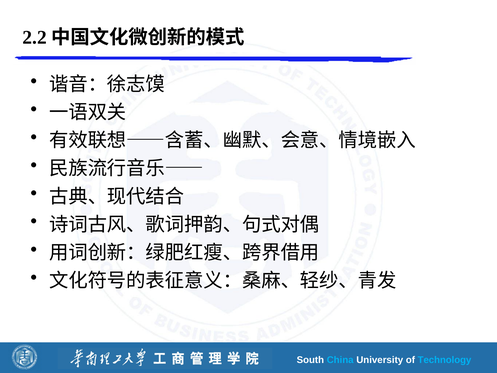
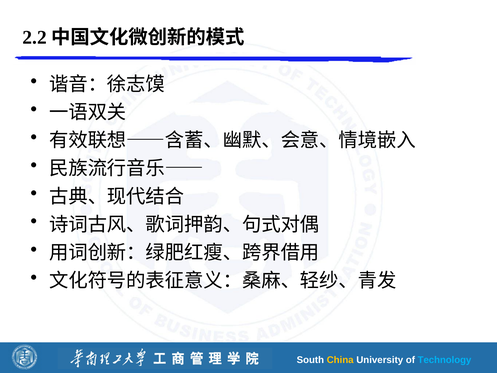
China colour: light blue -> yellow (340, 360)
